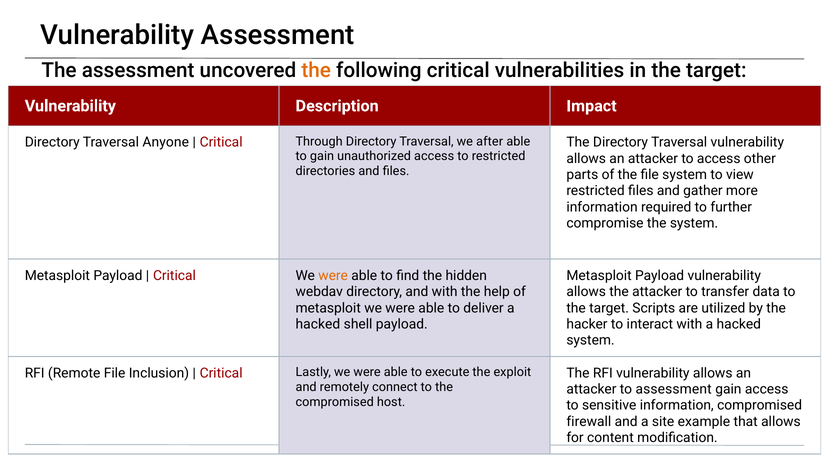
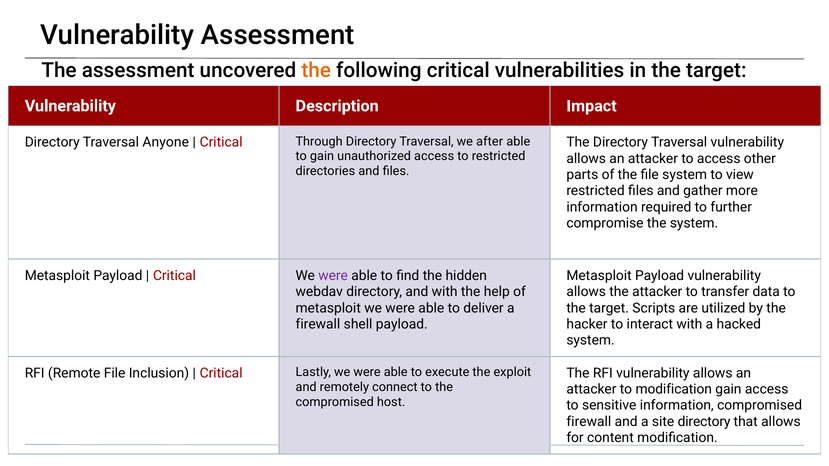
were colour: orange -> purple (333, 276)
hacked: hacked -> firewall (318, 324)
to assessment: assessment -> modification (674, 389)
site example: example -> directory (704, 422)
